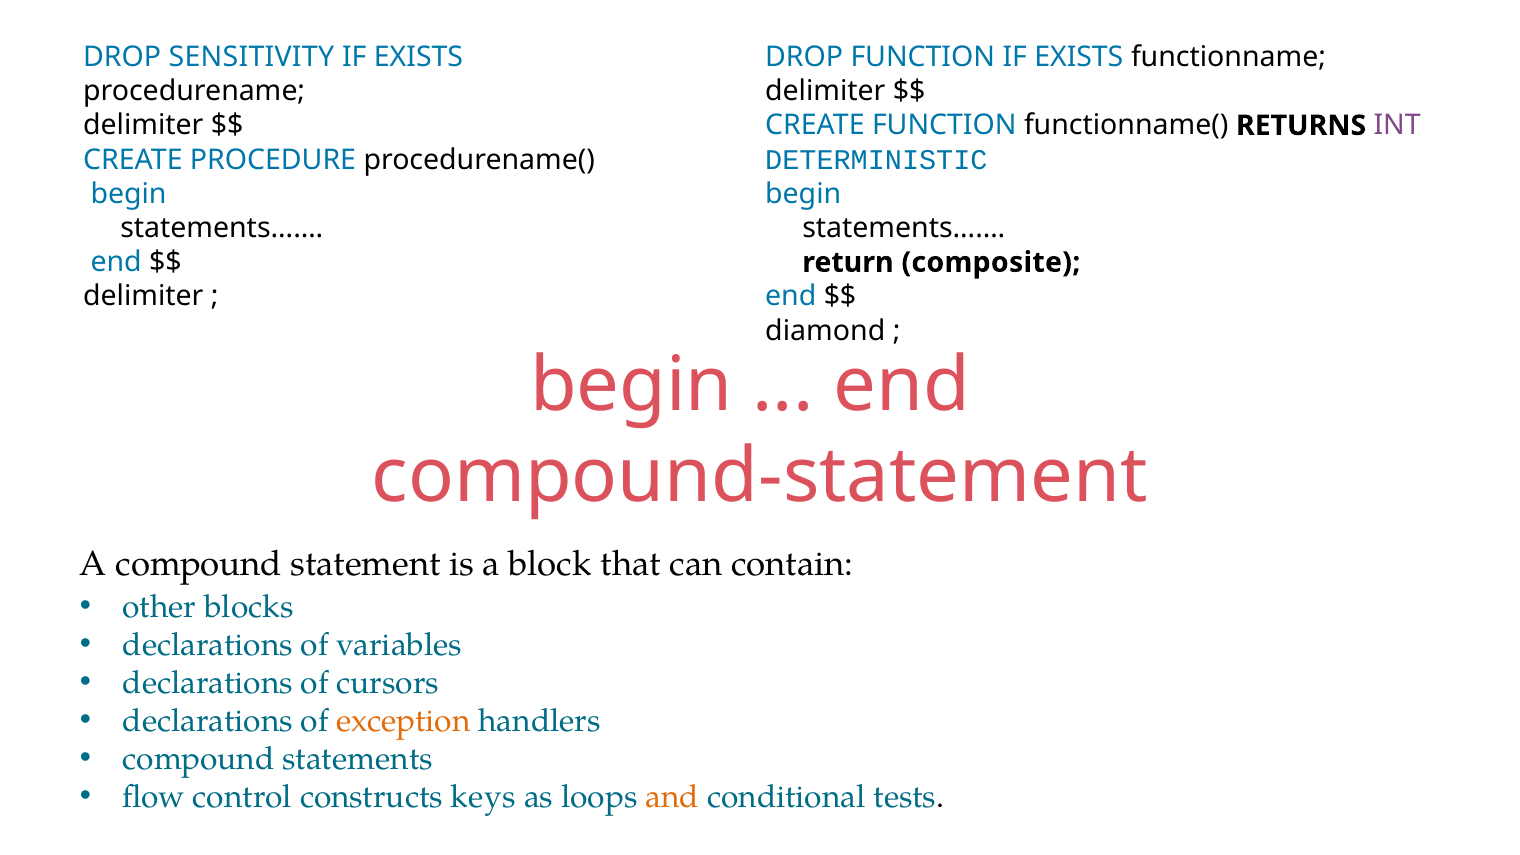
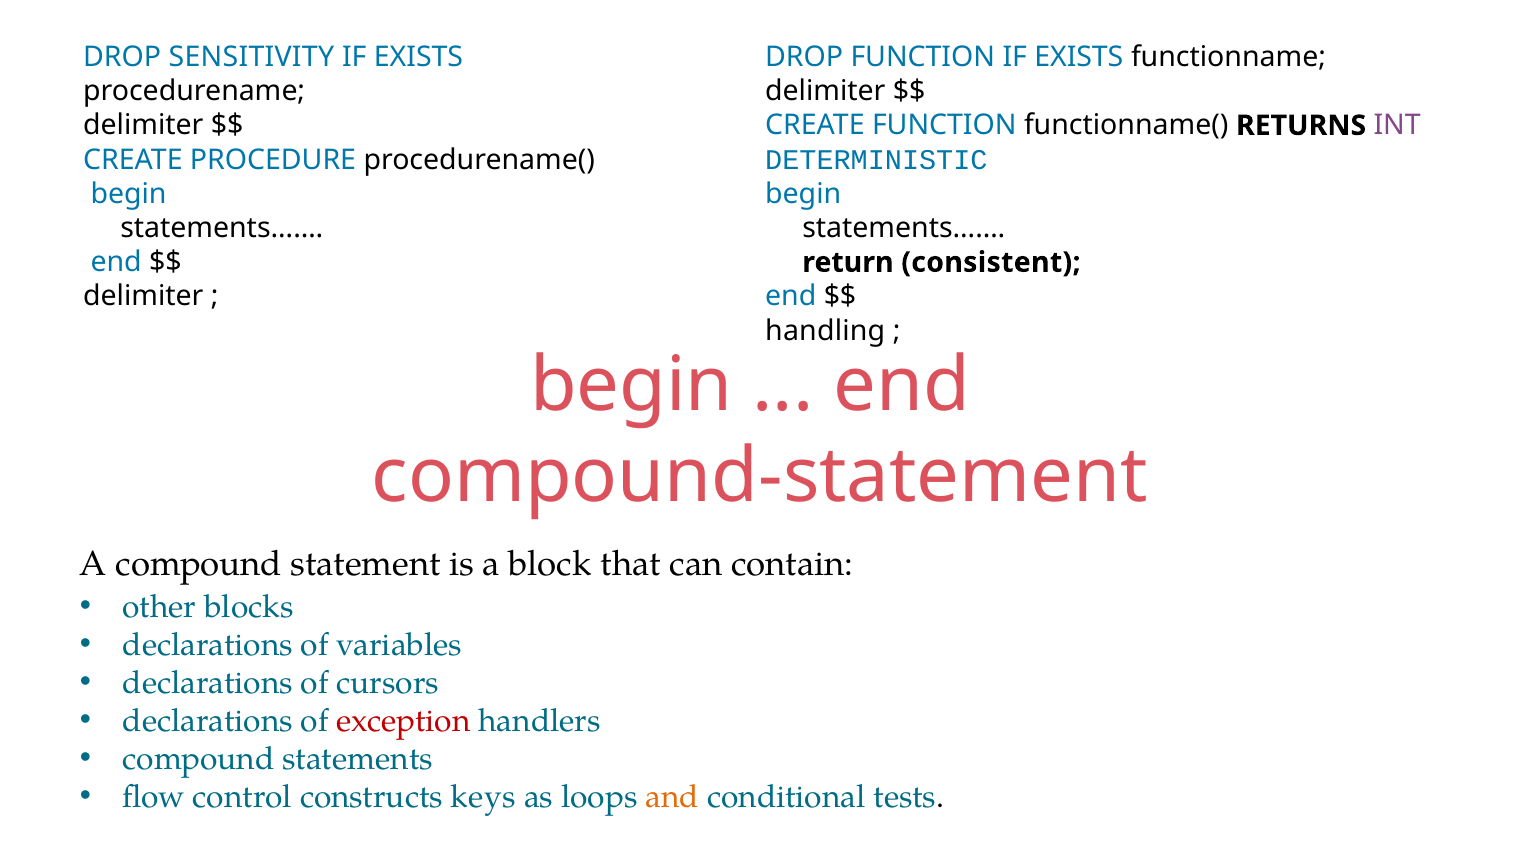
composite: composite -> consistent (991, 262)
diamond: diamond -> handling (825, 331)
exception colour: orange -> red (404, 721)
